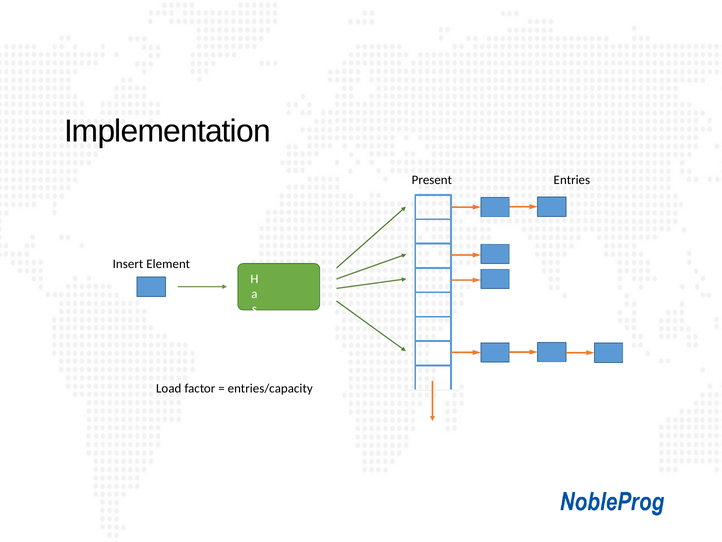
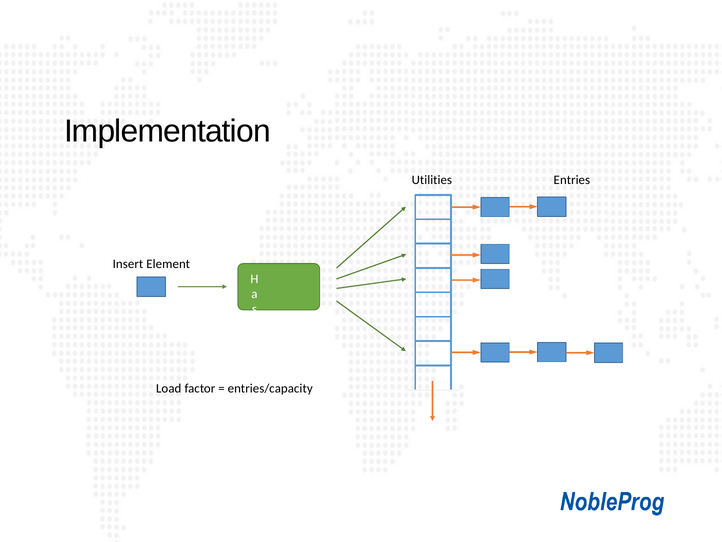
Present: Present -> Utilities (432, 180)
